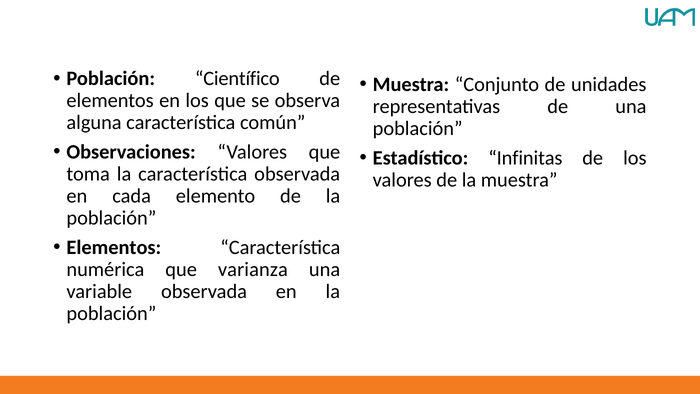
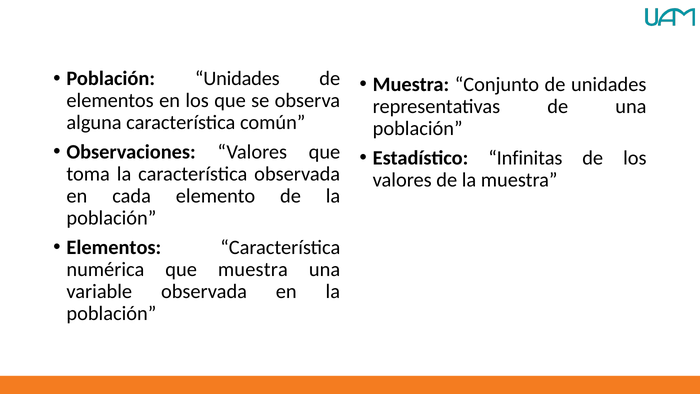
Población Científico: Científico -> Unidades (237, 79)
que varianza: varianza -> muestra (253, 269)
